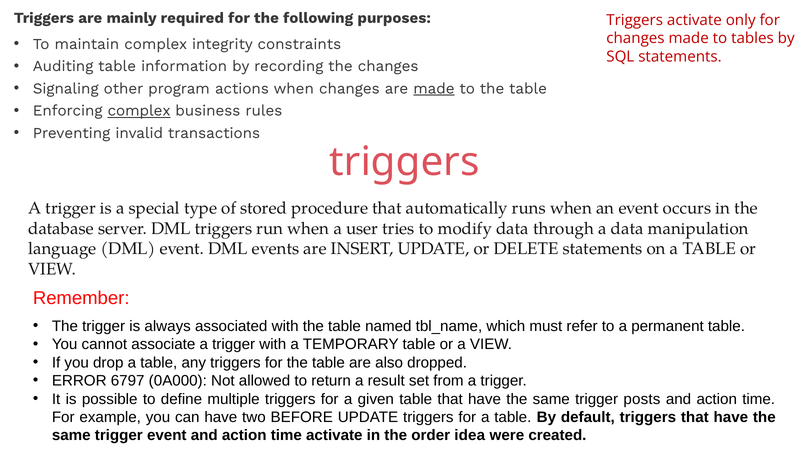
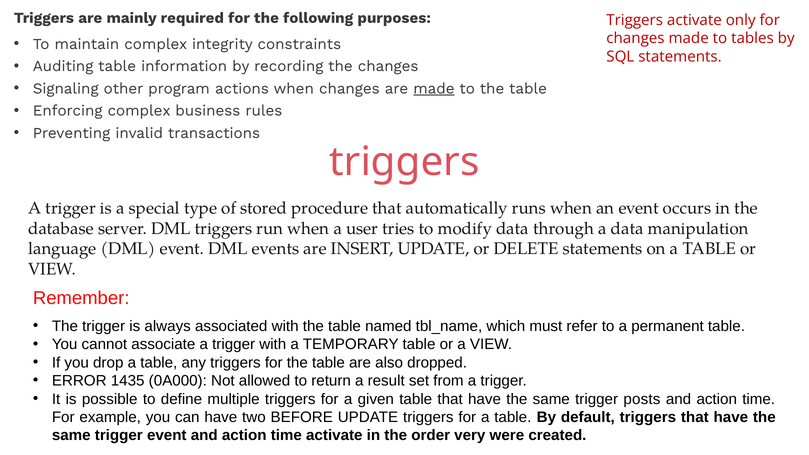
complex underline: present -> none (139, 111)
6797: 6797 -> 1435 (128, 381)
idea: idea -> very (470, 435)
